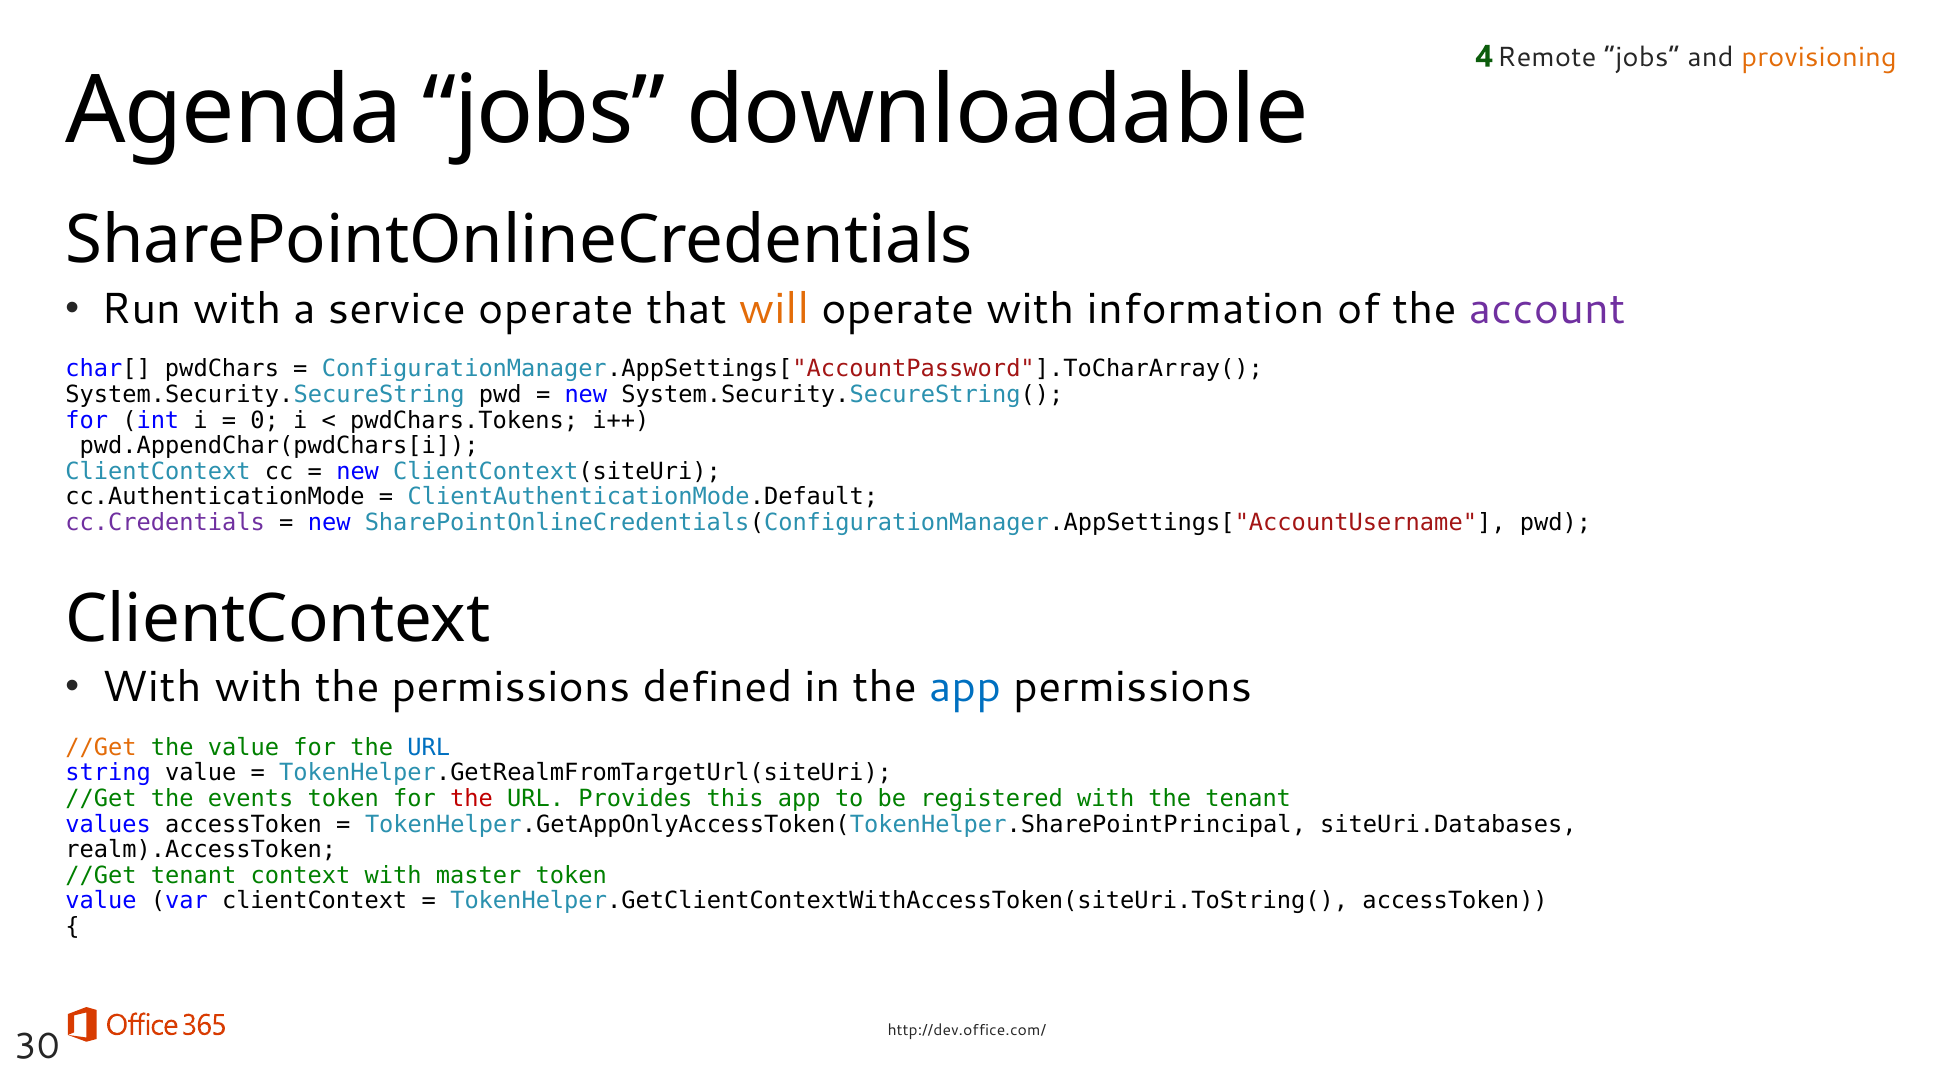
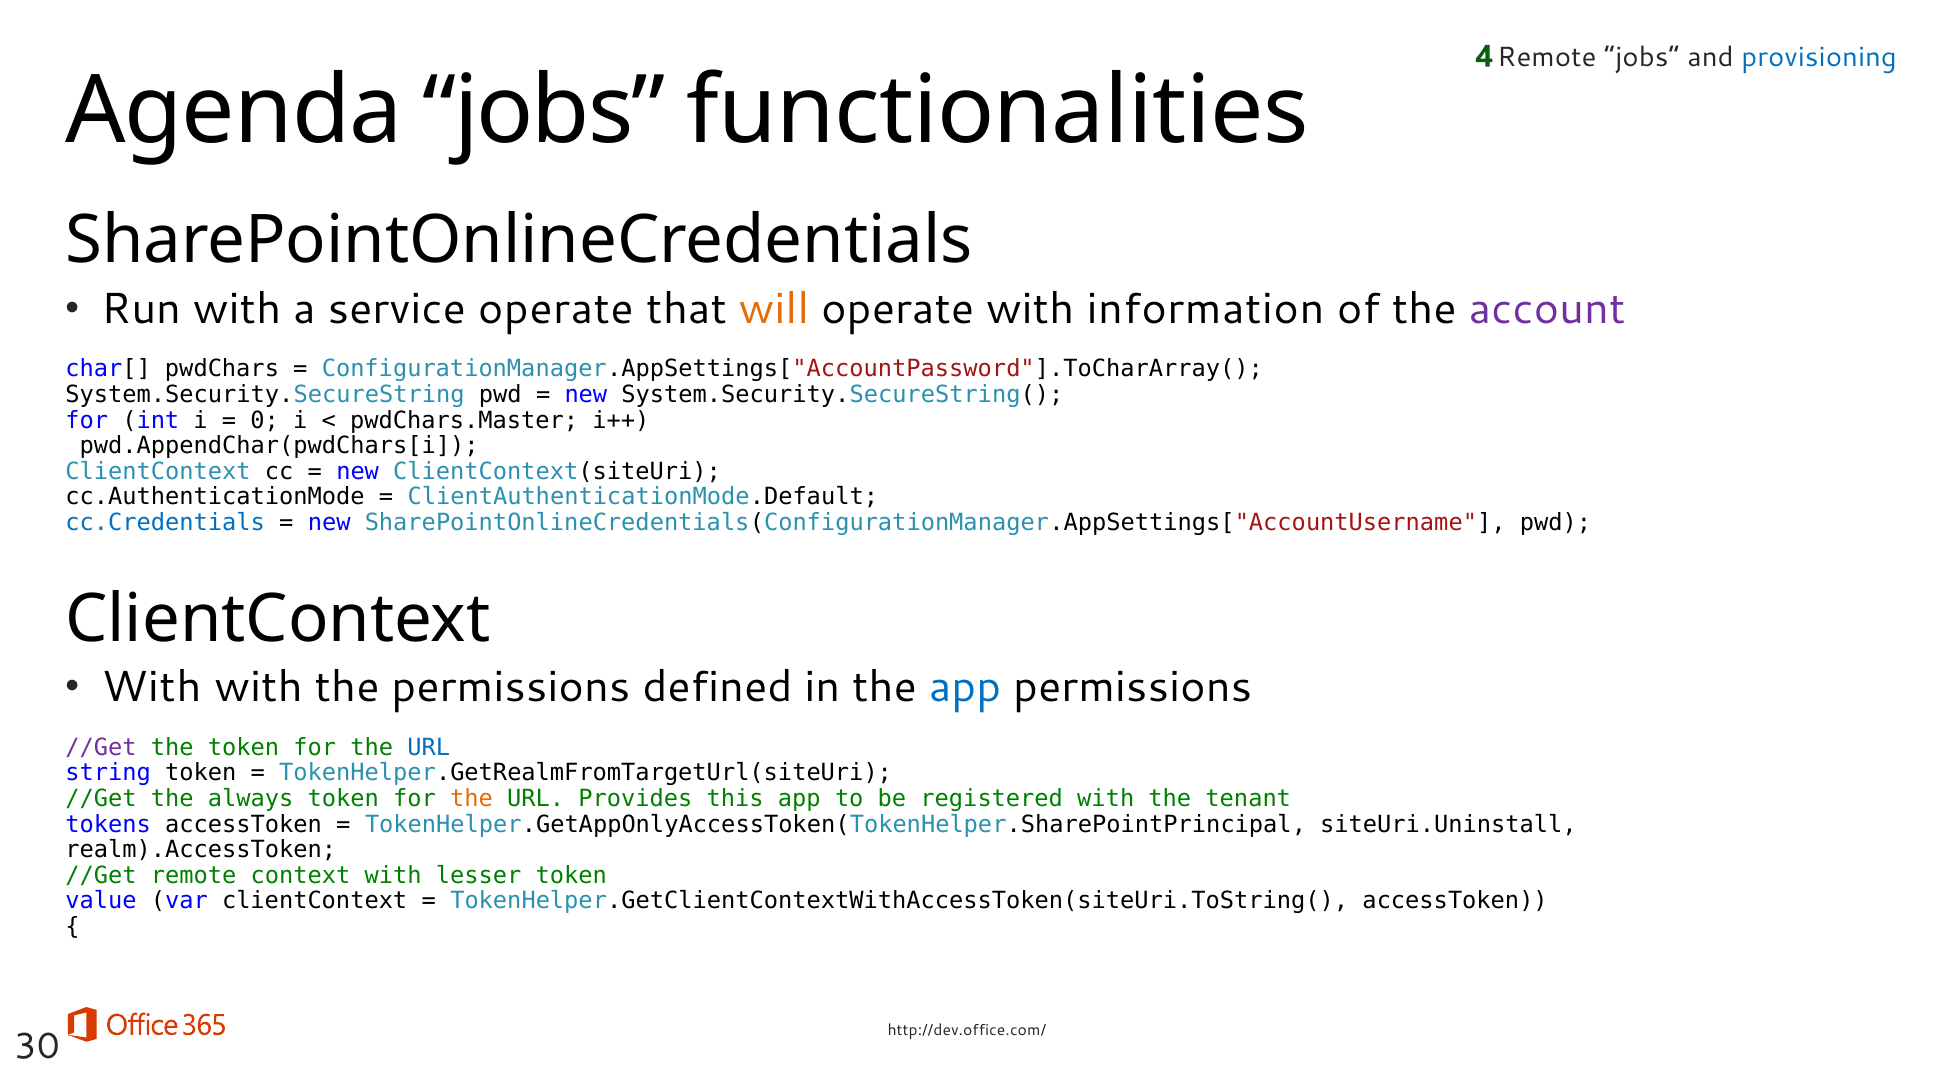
provisioning colour: orange -> blue (1819, 57)
downloadable: downloadable -> functionalities (997, 111)
pwdChars.Tokens: pwdChars.Tokens -> pwdChars.Master (464, 420)
cc.Credentials colour: purple -> blue (165, 523)
//Get colour: orange -> purple (101, 747)
the value: value -> token (243, 747)
string value: value -> token (201, 773)
events: events -> always (251, 798)
the colour: red -> orange (471, 798)
values: values -> tokens (108, 824)
siteUri.Databases: siteUri.Databases -> siteUri.Uninstall (1448, 824)
//Get tenant: tenant -> remote (194, 875)
master: master -> lesser (479, 875)
